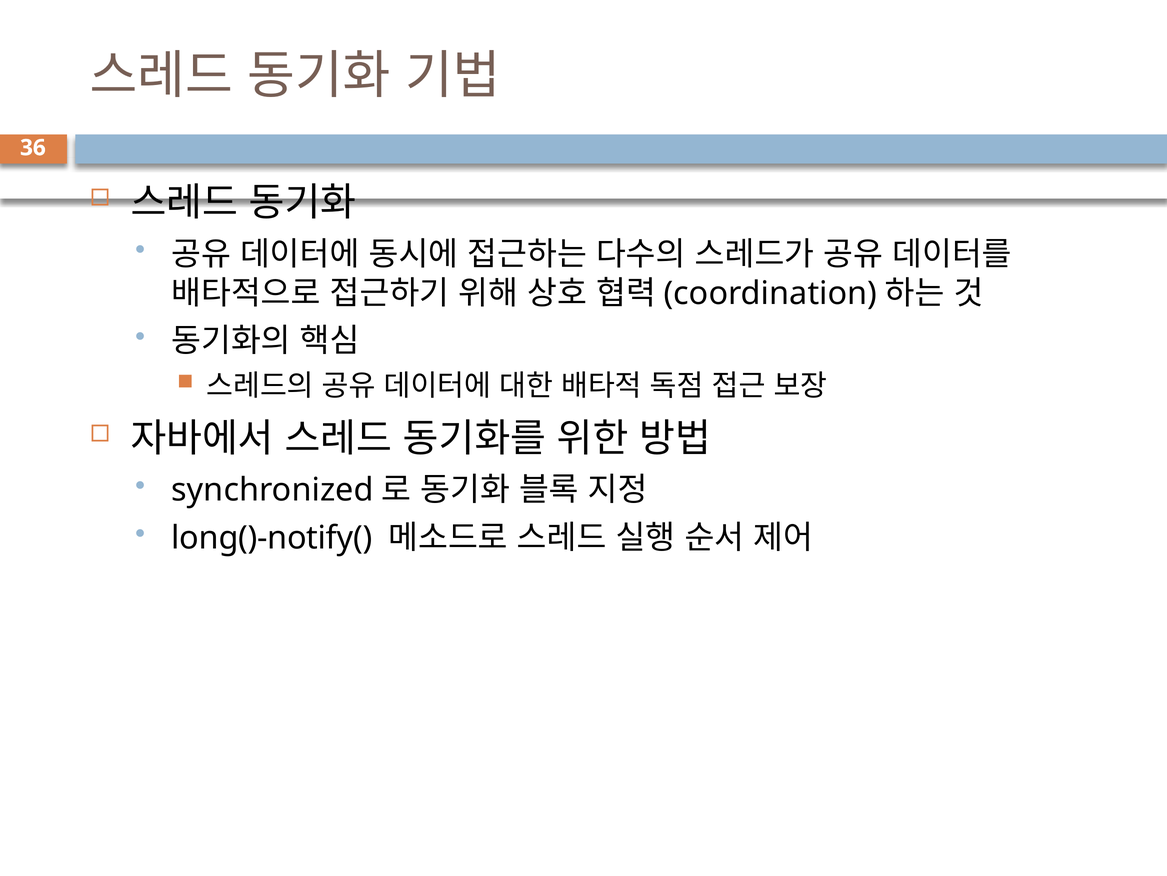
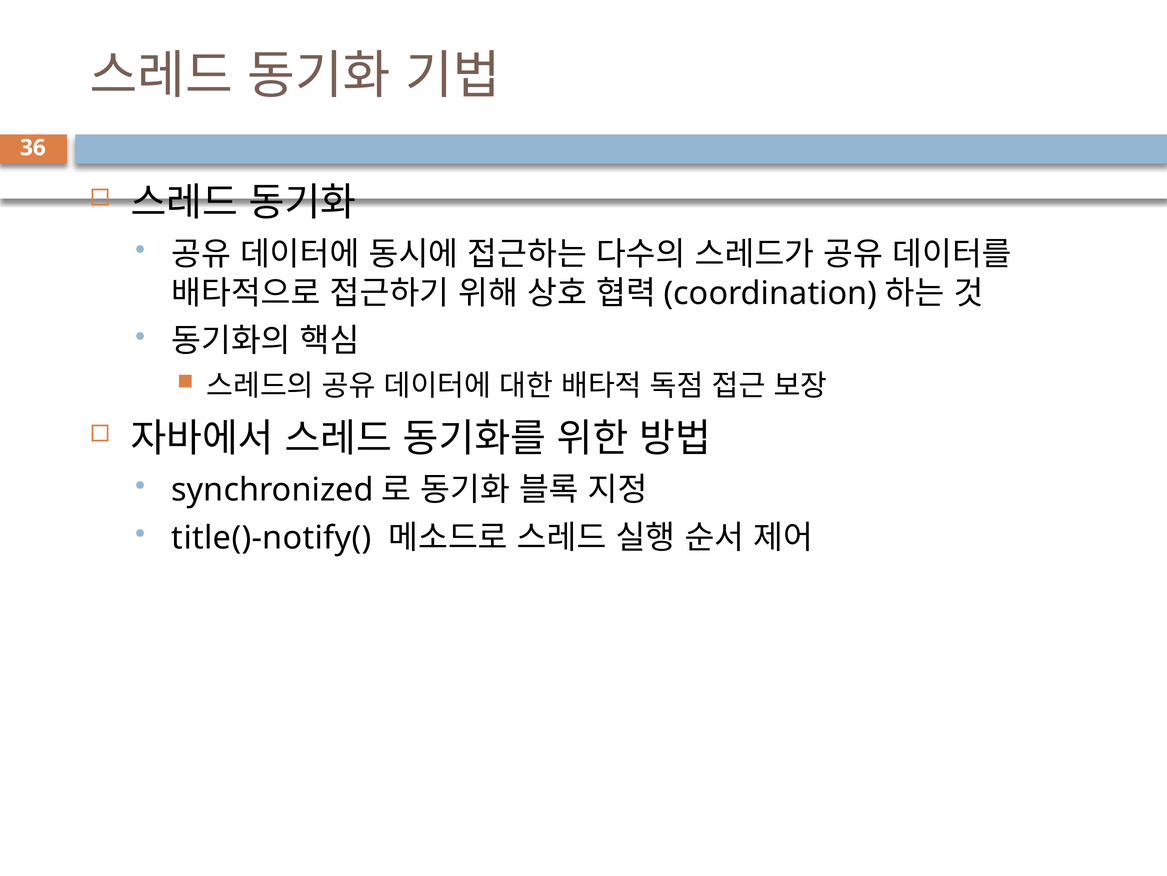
long()-notify(: long()-notify( -> title()-notify( (272, 538)
